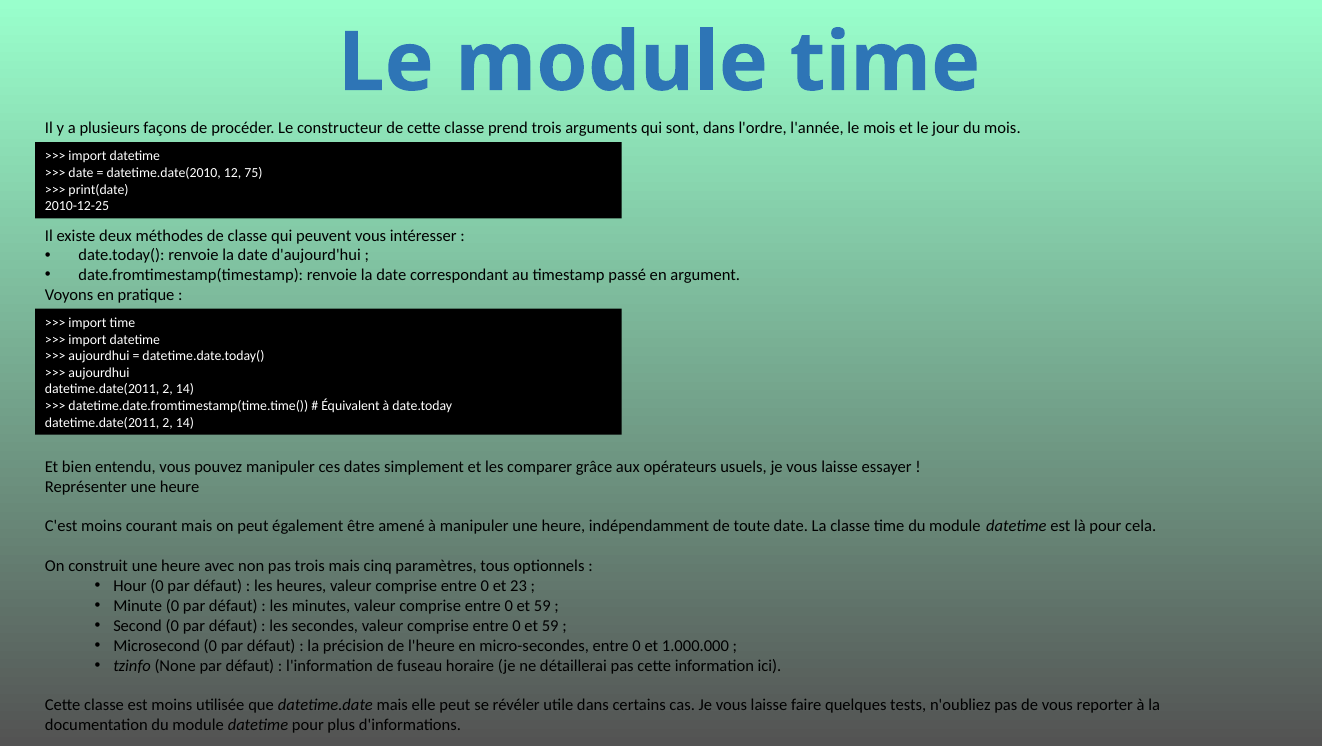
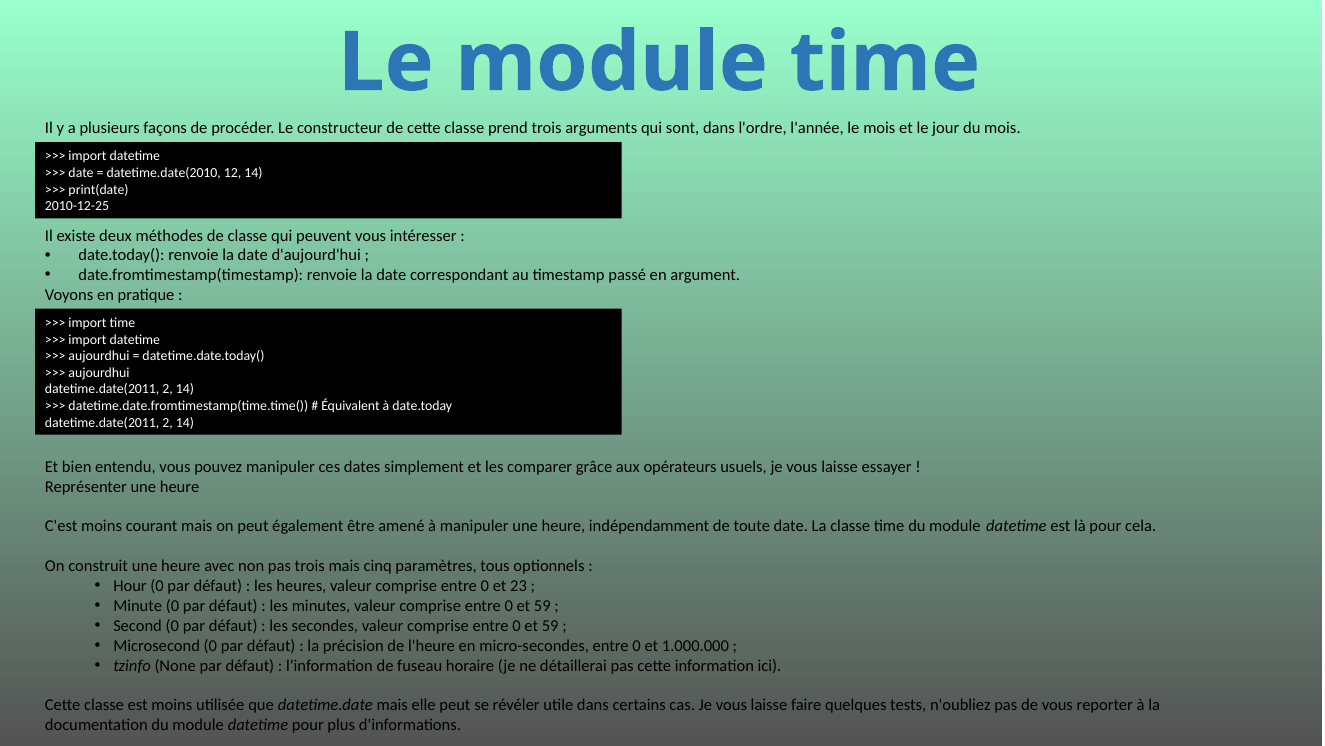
12 75: 75 -> 14 (254, 173)
